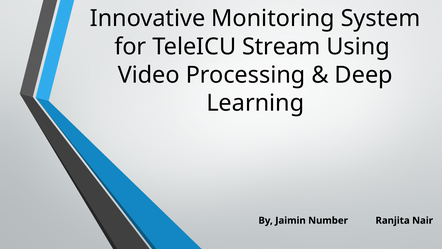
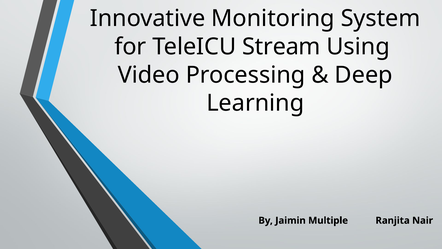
Number: Number -> Multiple (328, 220)
